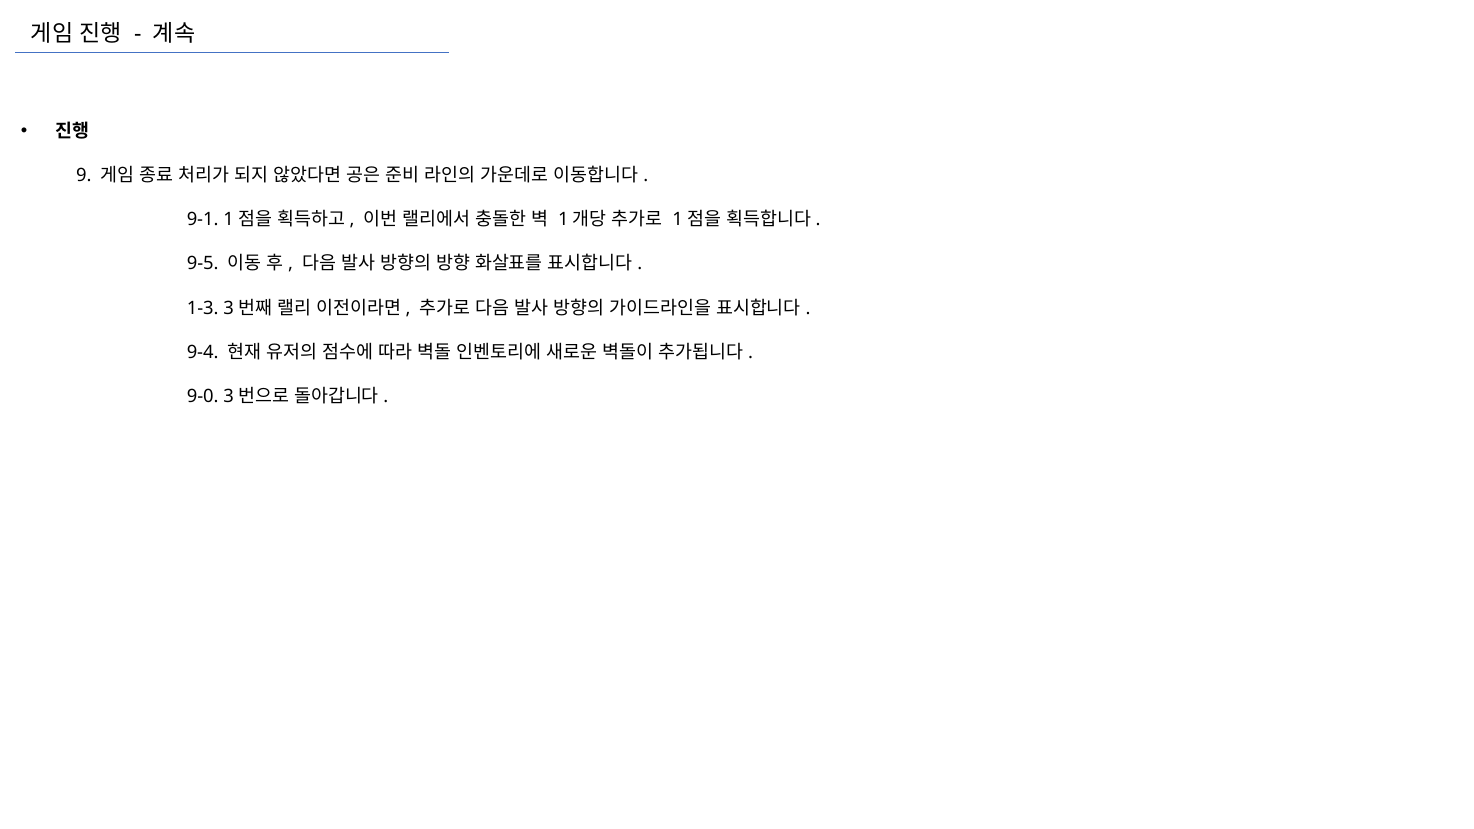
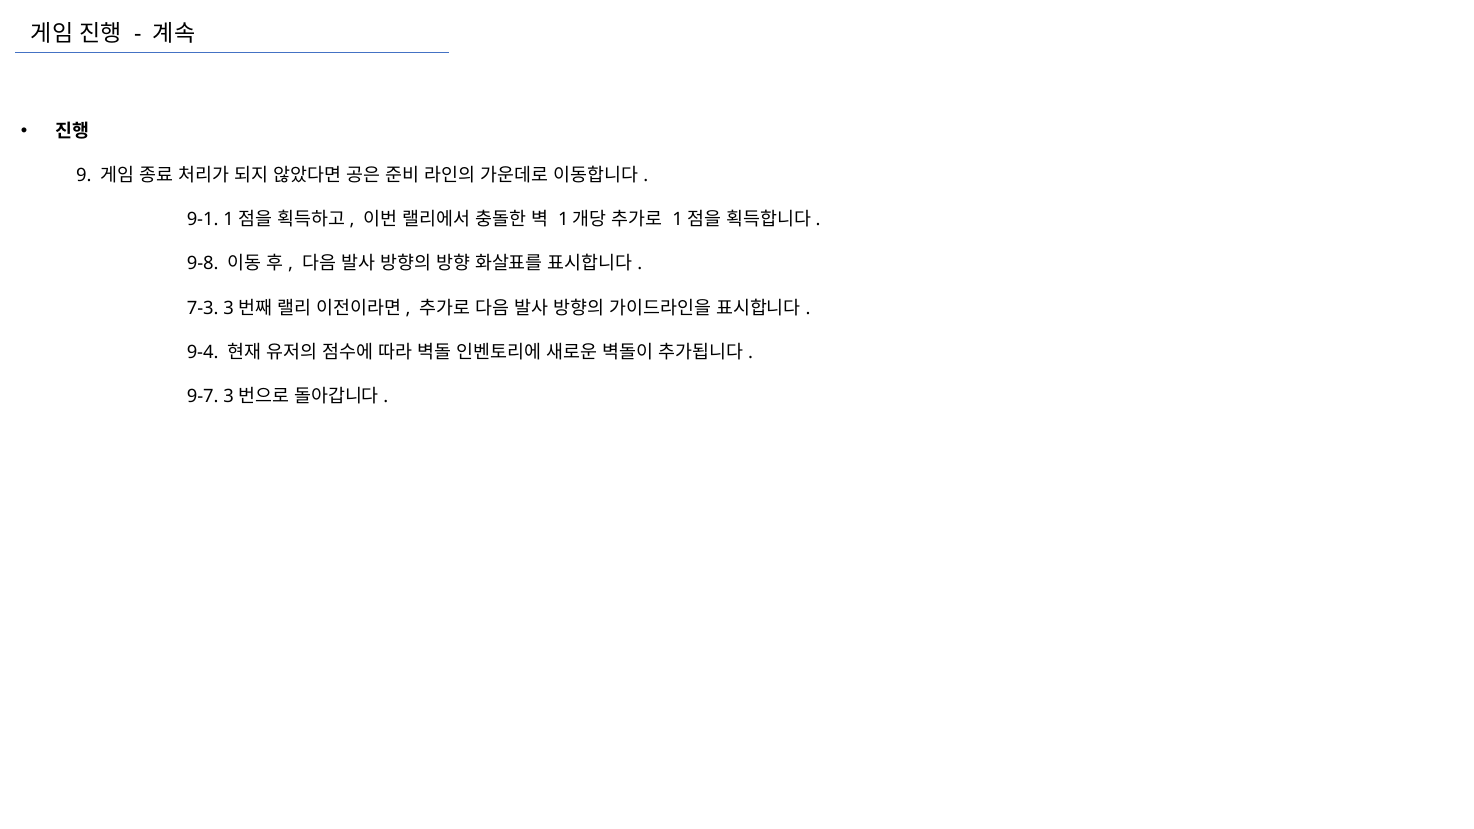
9-5: 9-5 -> 9-8 (203, 264)
1-3: 1-3 -> 7-3 (203, 308)
9-0: 9-0 -> 9-7 (203, 397)
